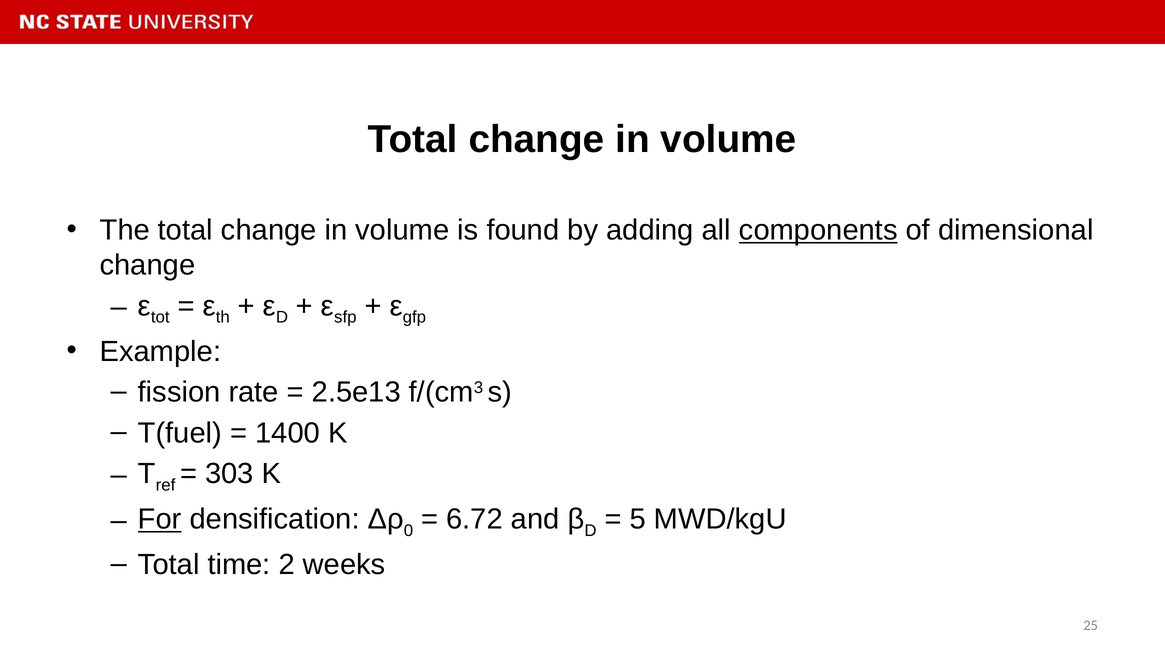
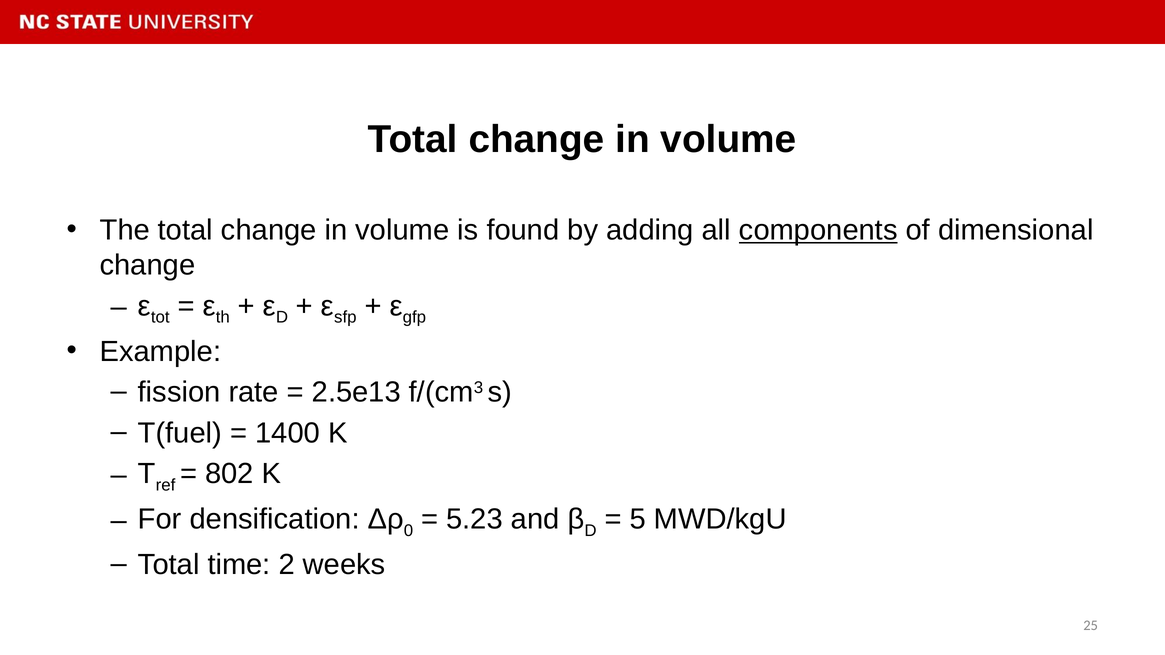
303: 303 -> 802 (229, 474)
For underline: present -> none (160, 519)
6.72: 6.72 -> 5.23 (474, 519)
